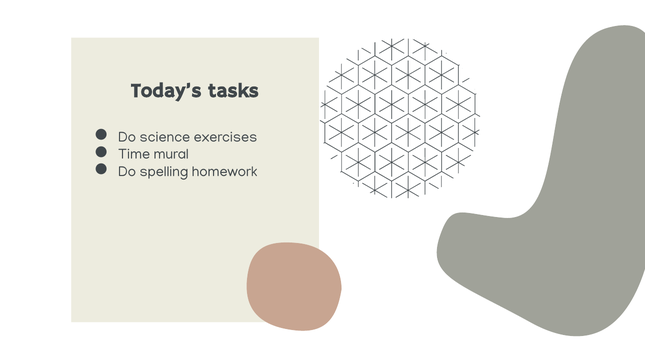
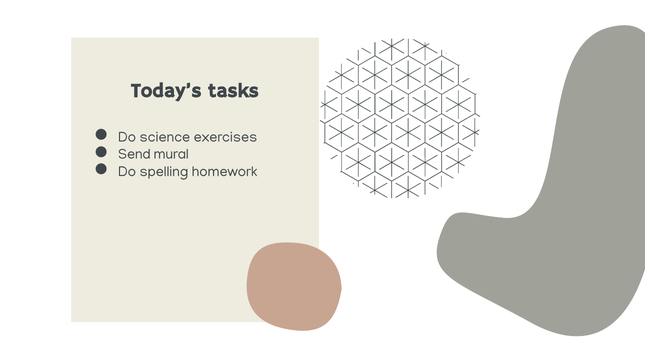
Time: Time -> Send (134, 154)
